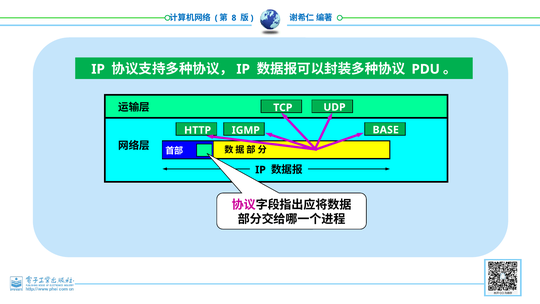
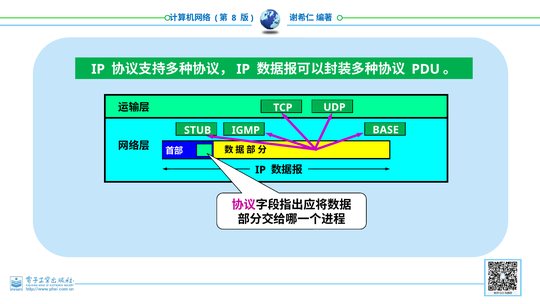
HTTP: HTTP -> STUB (198, 130)
